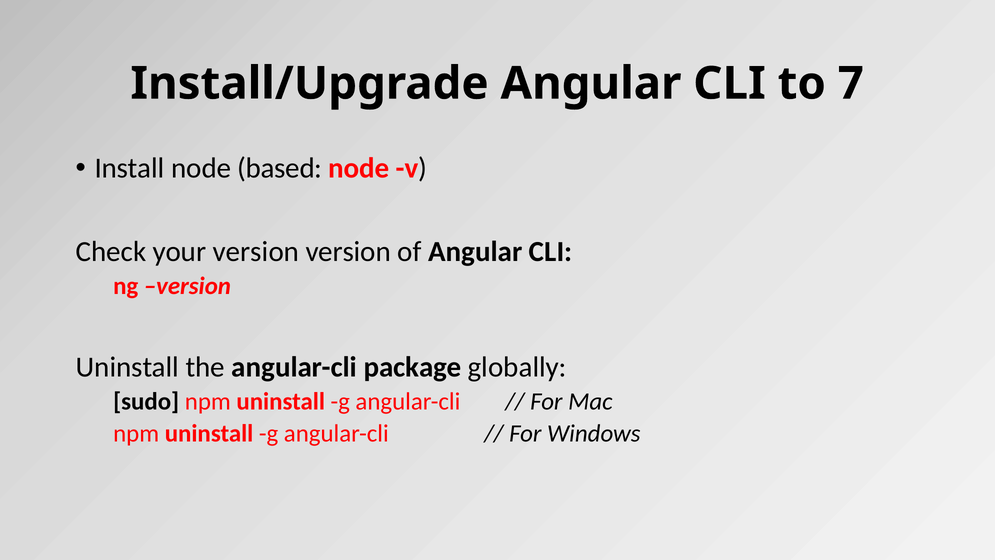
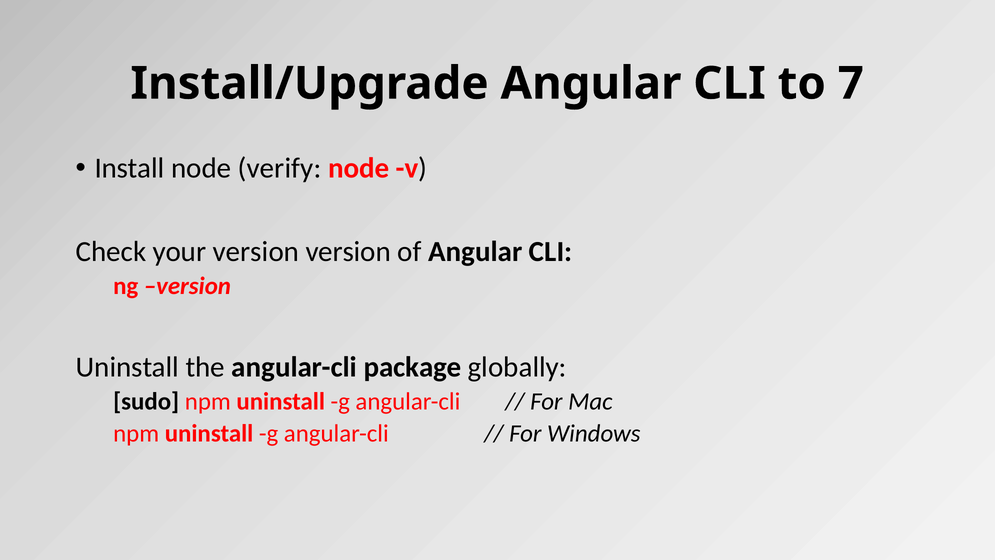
based: based -> verify (280, 168)
